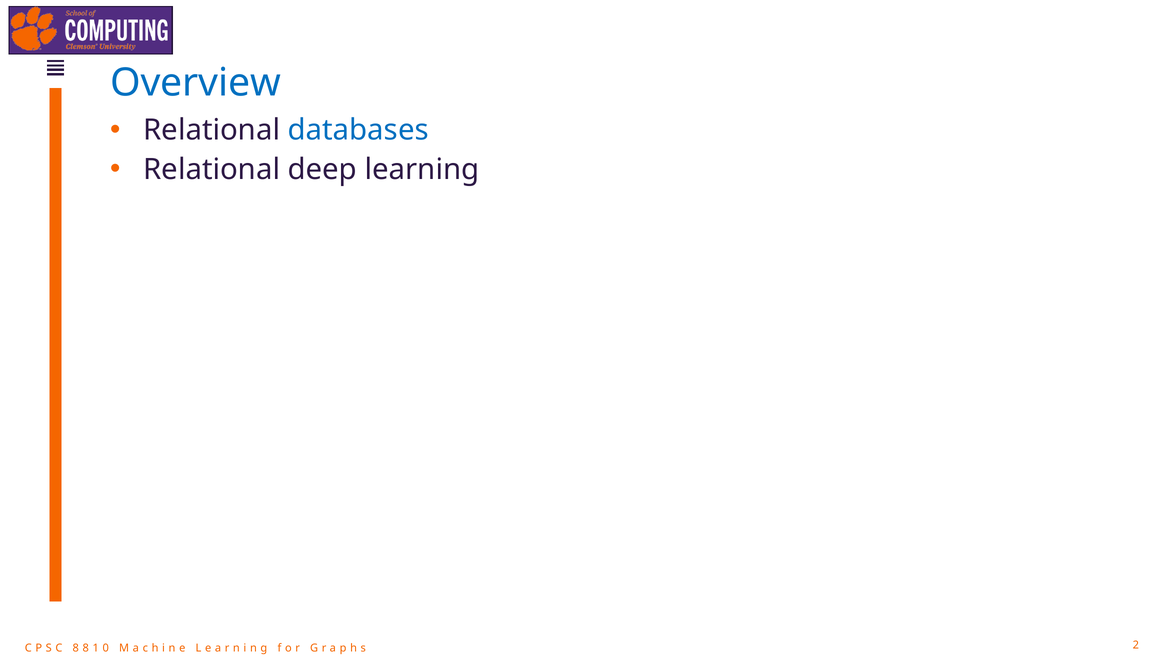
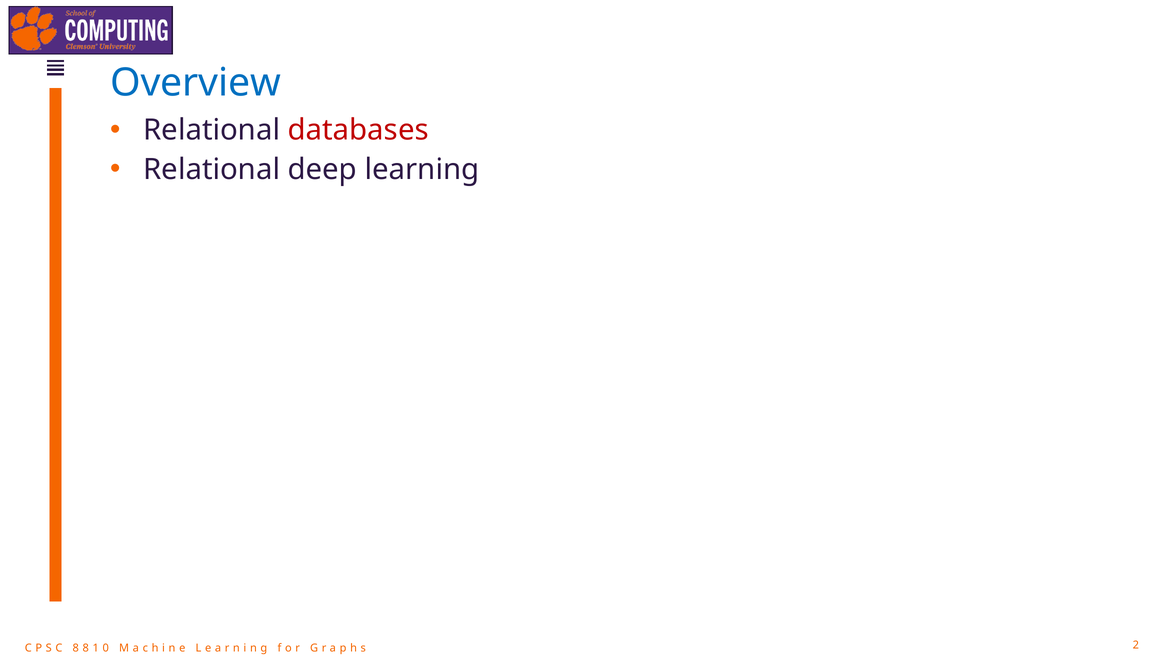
databases colour: blue -> red (358, 130)
